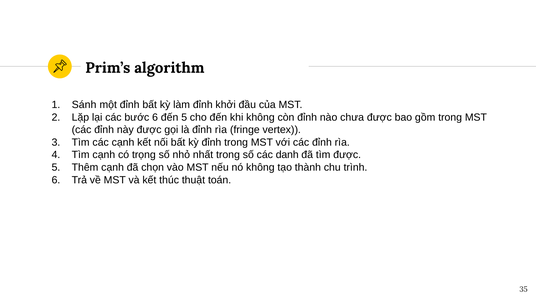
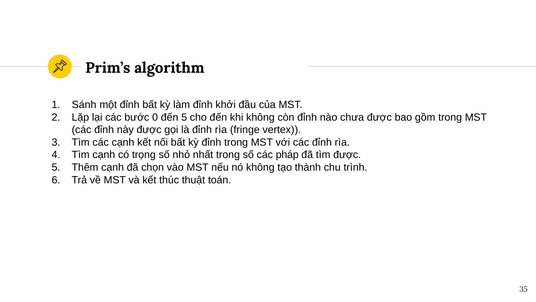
bước 6: 6 -> 0 (155, 117)
danh: danh -> pháp (287, 155)
